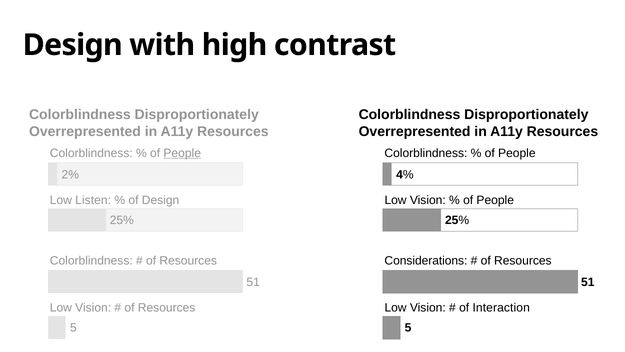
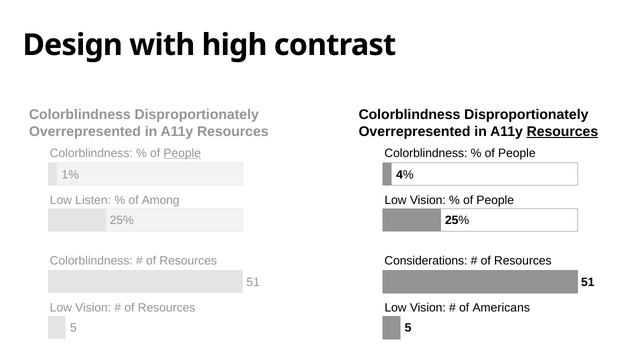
Resources underline: none -> present (562, 131)
2%: 2% -> 1% (70, 174)
of Design: Design -> Among (161, 200)
Interaction: Interaction -> Americans (501, 307)
